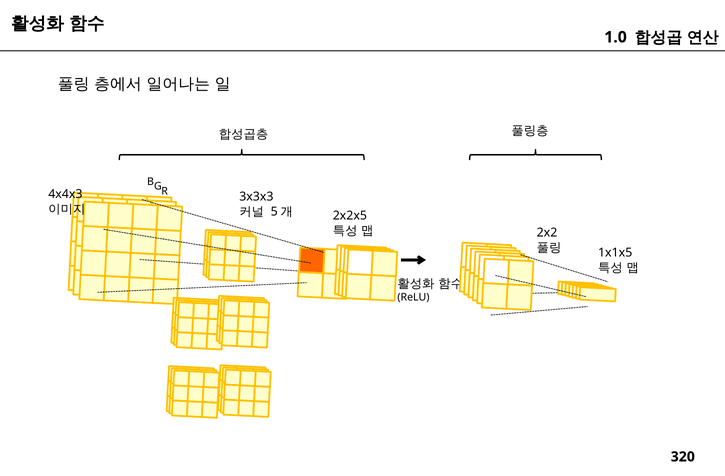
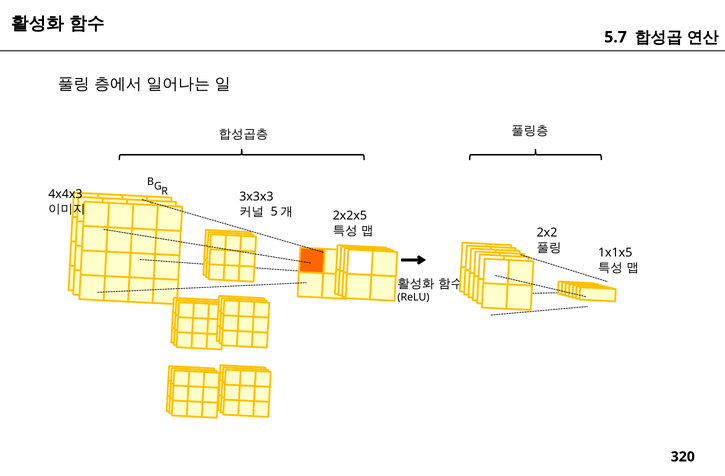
1.0: 1.0 -> 5.7 (616, 37)
